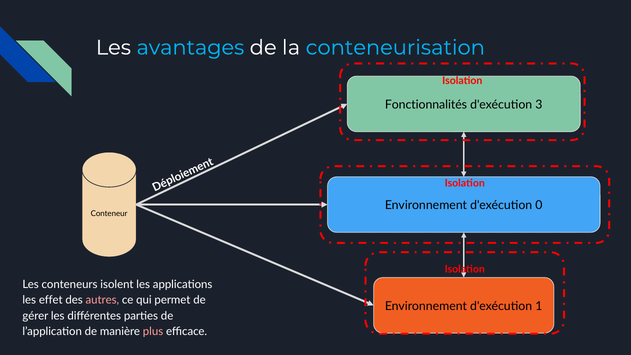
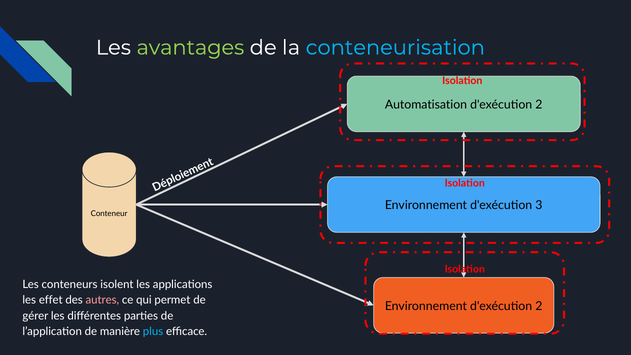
avantages colour: light blue -> light green (190, 48)
Fonctionnalités: Fonctionnalités -> Automatisation (426, 105)
3: 3 -> 2 (539, 105)
0: 0 -> 3 (539, 205)
Environnement d'exécution 1: 1 -> 2 (539, 306)
plus colour: pink -> light blue (153, 331)
